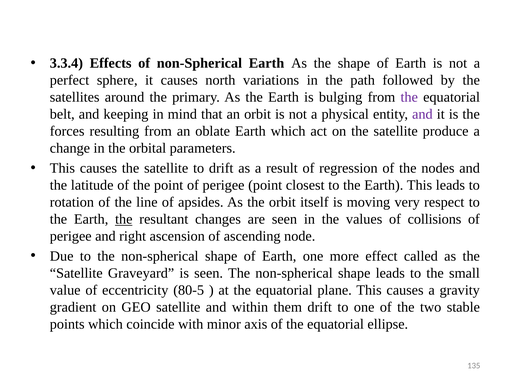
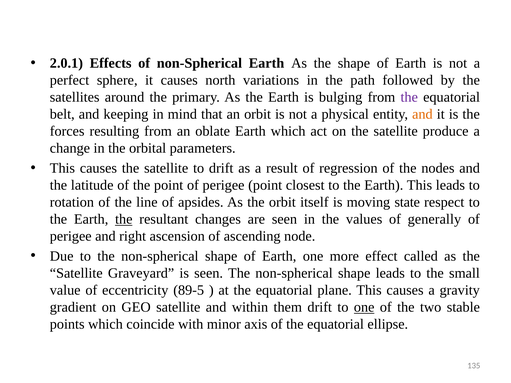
3.3.4: 3.3.4 -> 2.0.1 (66, 63)
and colour: purple -> orange (422, 114)
very: very -> state (407, 202)
collisions: collisions -> generally (434, 219)
80-5: 80-5 -> 89-5 (189, 290)
one underline: none -> present (364, 307)
